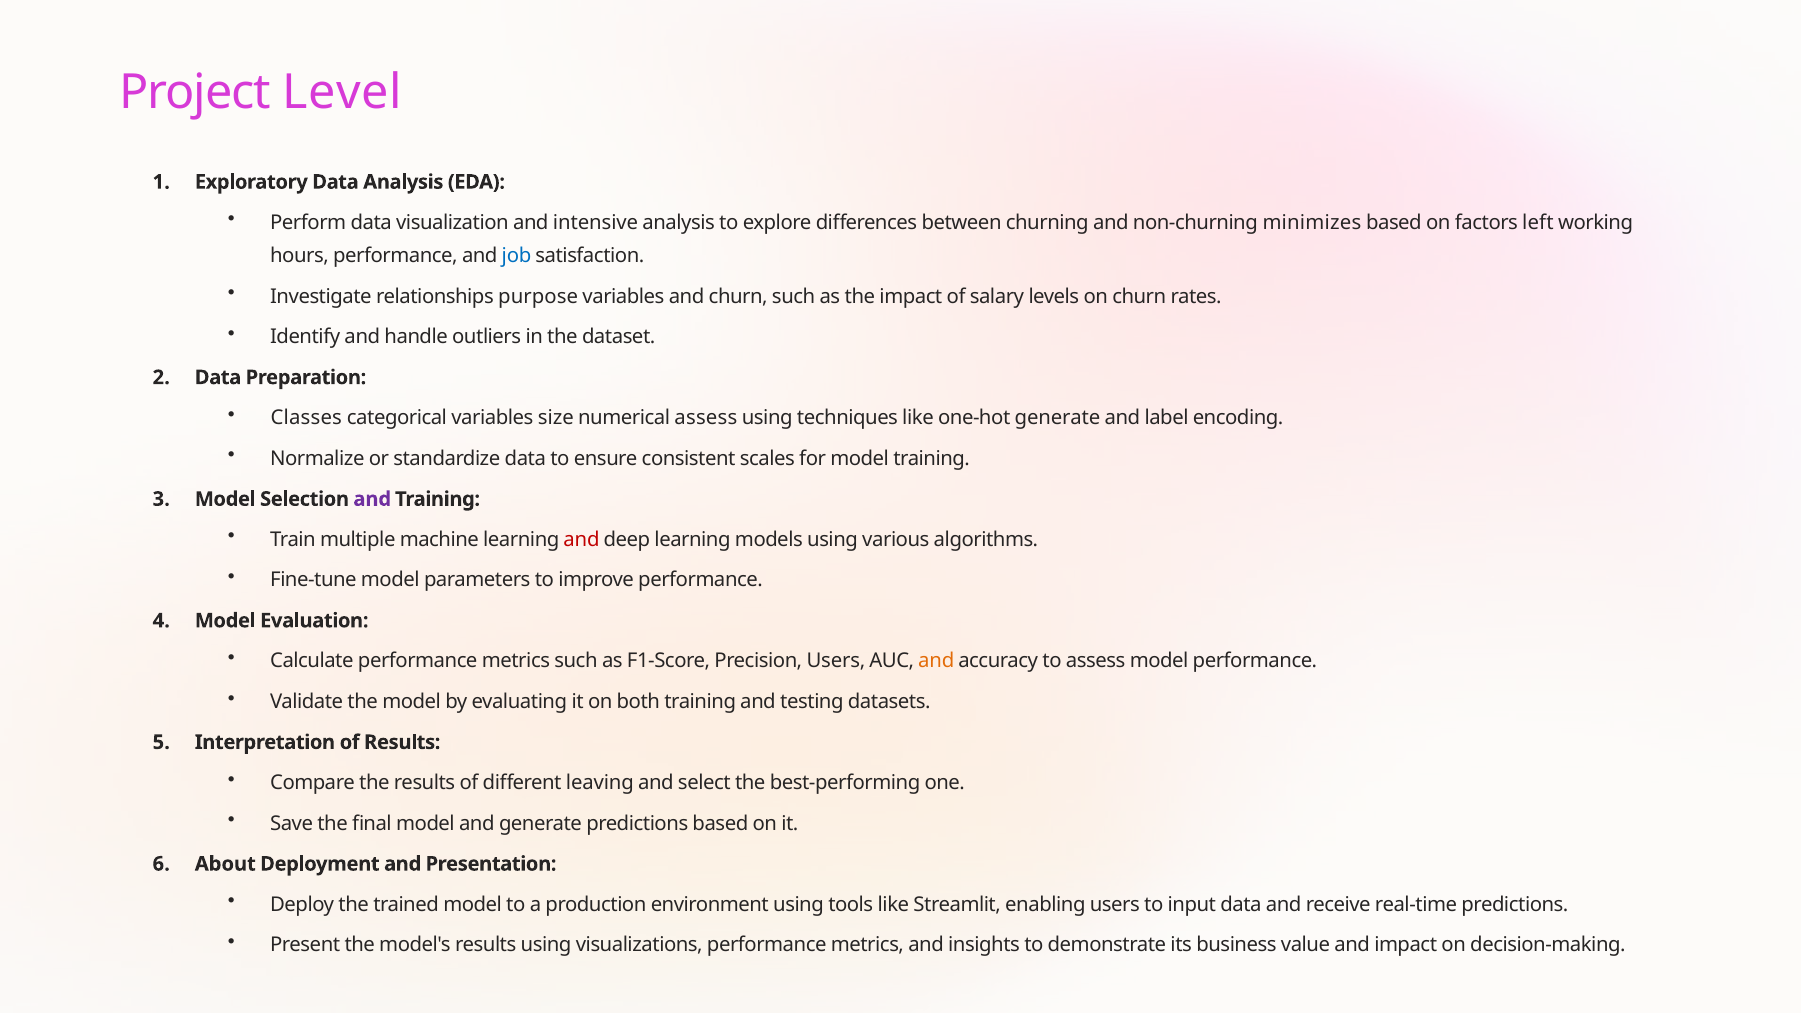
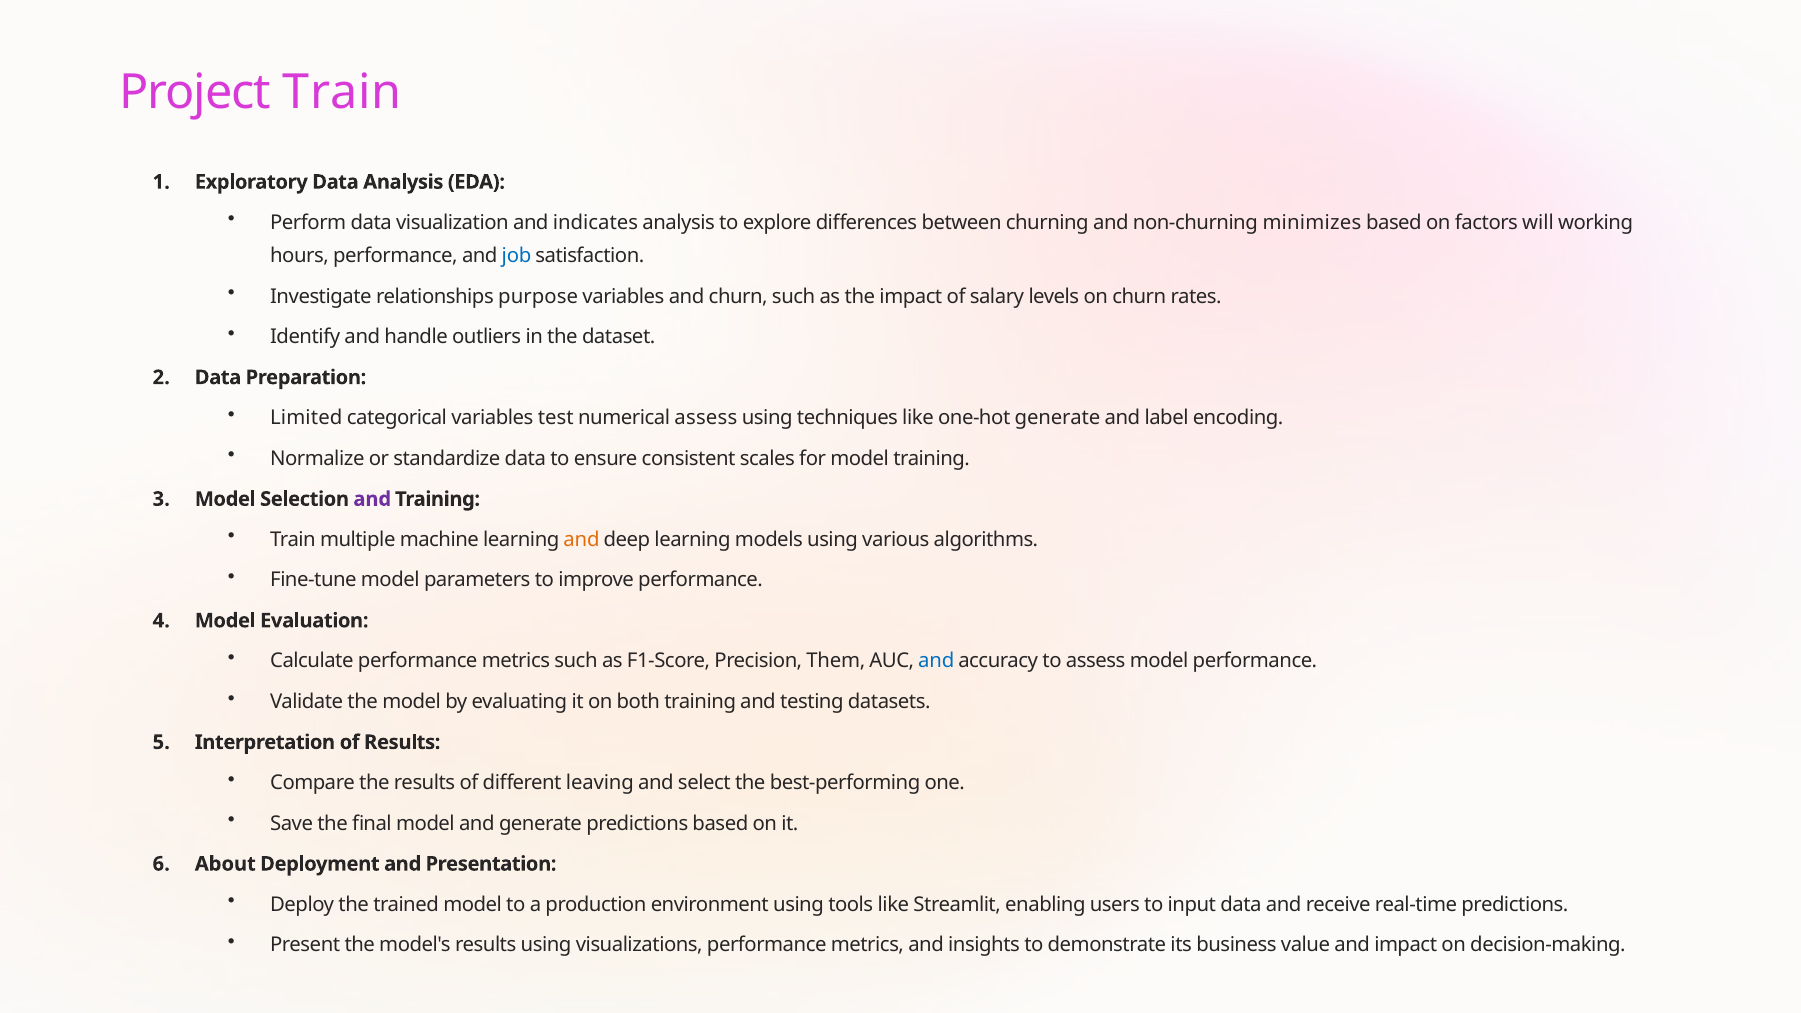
Project Level: Level -> Train (342, 92)
intensive: intensive -> indicates (595, 223)
left: left -> will (1538, 223)
Classes: Classes -> Limited (306, 418)
size: size -> test (556, 418)
and colour: red -> orange (582, 540)
Precision Users: Users -> Them (836, 661)
and colour: orange -> blue (936, 661)
